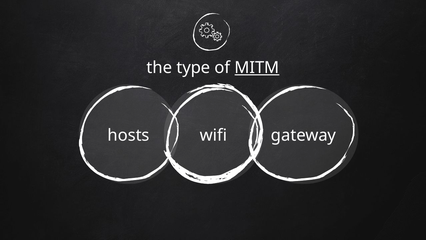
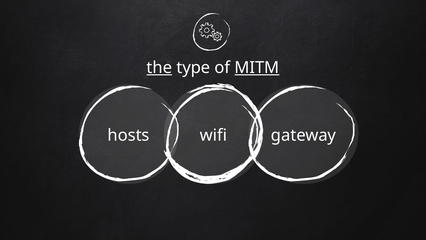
the underline: none -> present (159, 67)
